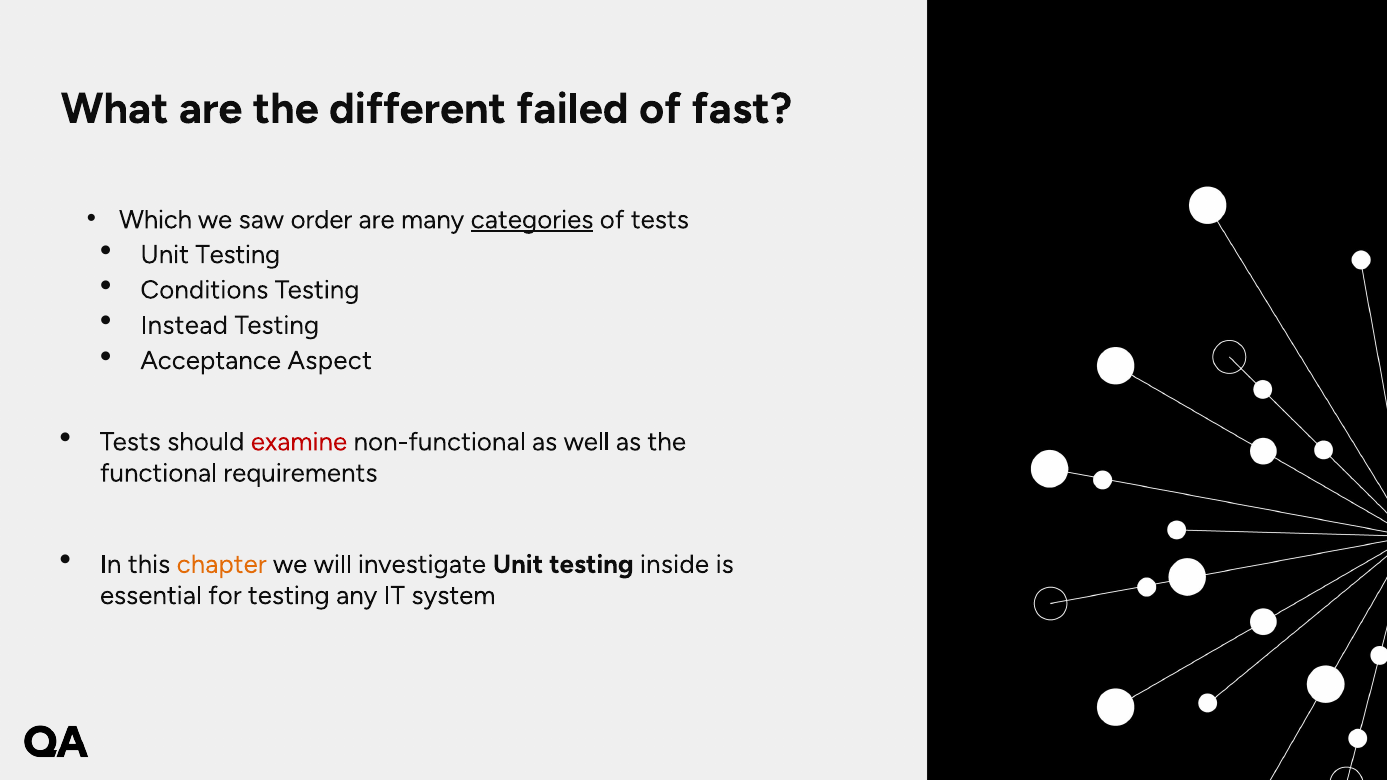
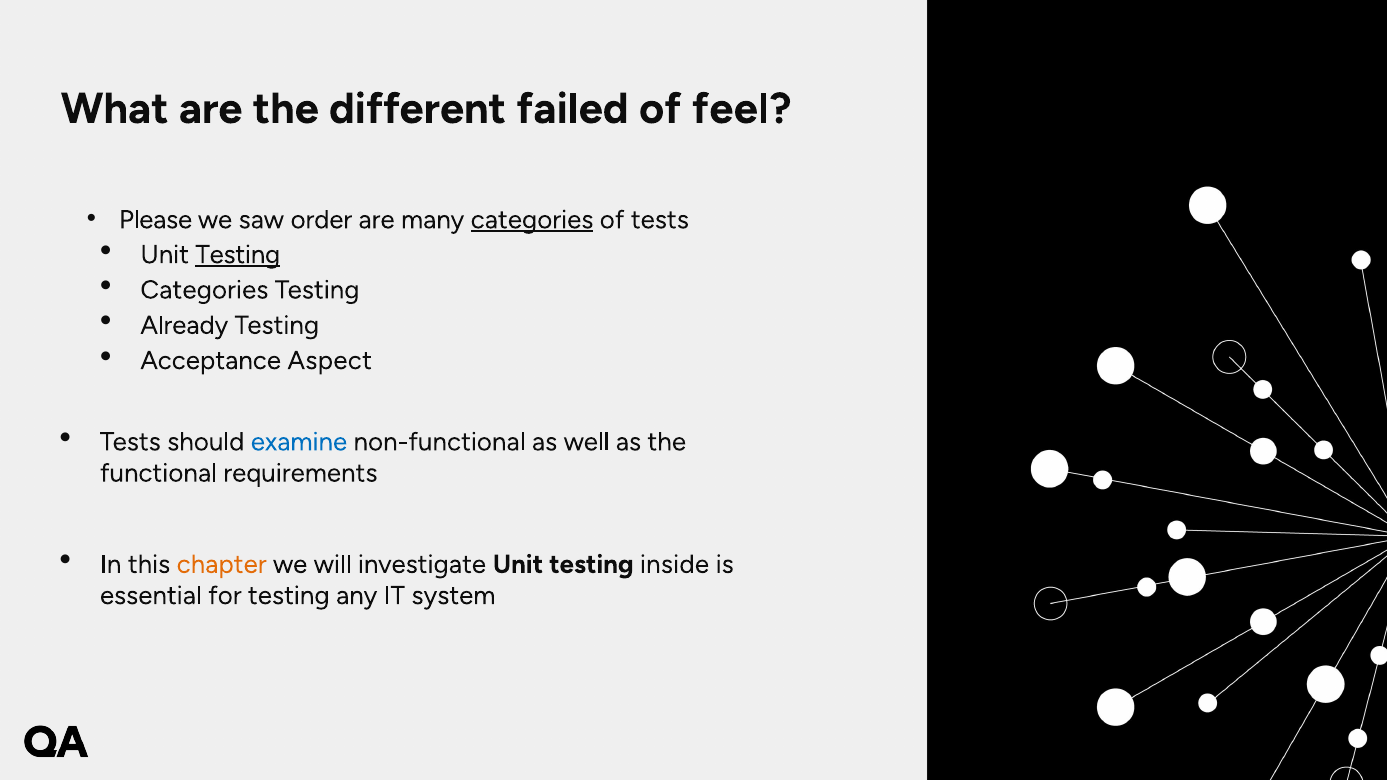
fast: fast -> feel (742, 109)
Which: Which -> Please (156, 220)
Testing underline: none -> present (238, 255)
Conditions: Conditions -> Categories (204, 290)
Instead: Instead -> Already (184, 325)
examine colour: red -> blue (299, 442)
